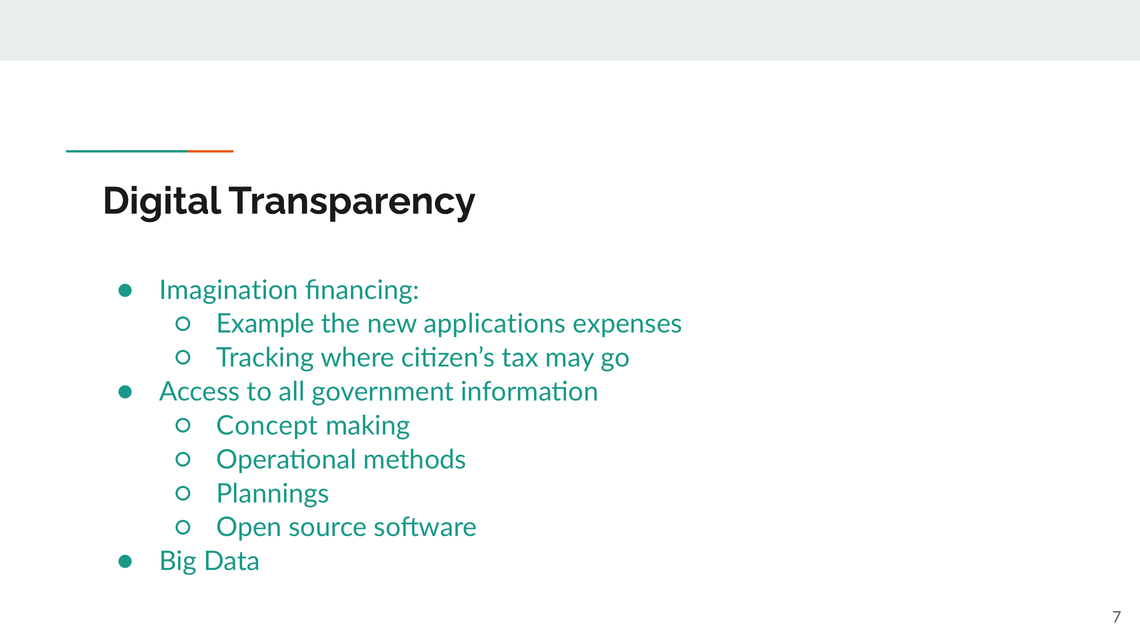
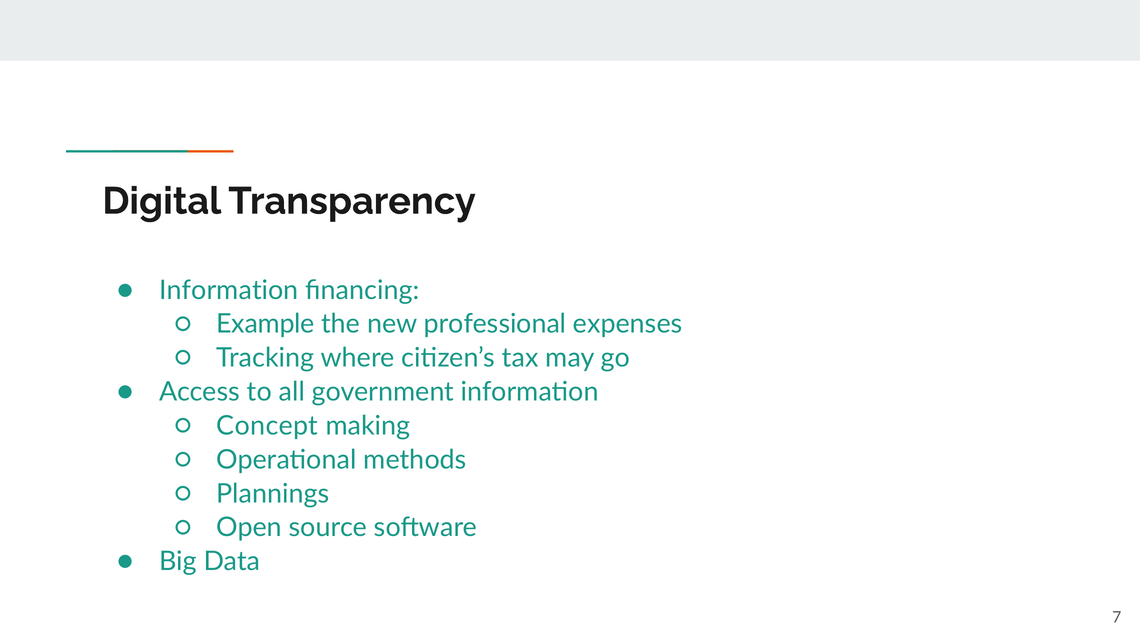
Imagination: Imagination -> Information (229, 290)
applications: applications -> professional (495, 324)
